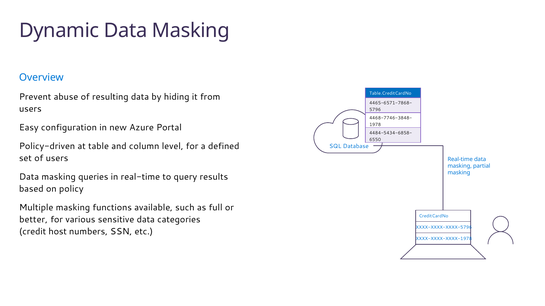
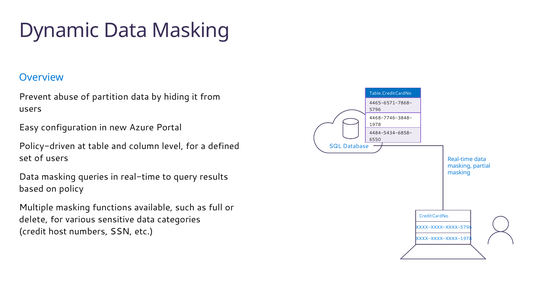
resulting: resulting -> partition (110, 97)
better: better -> delete (33, 220)
